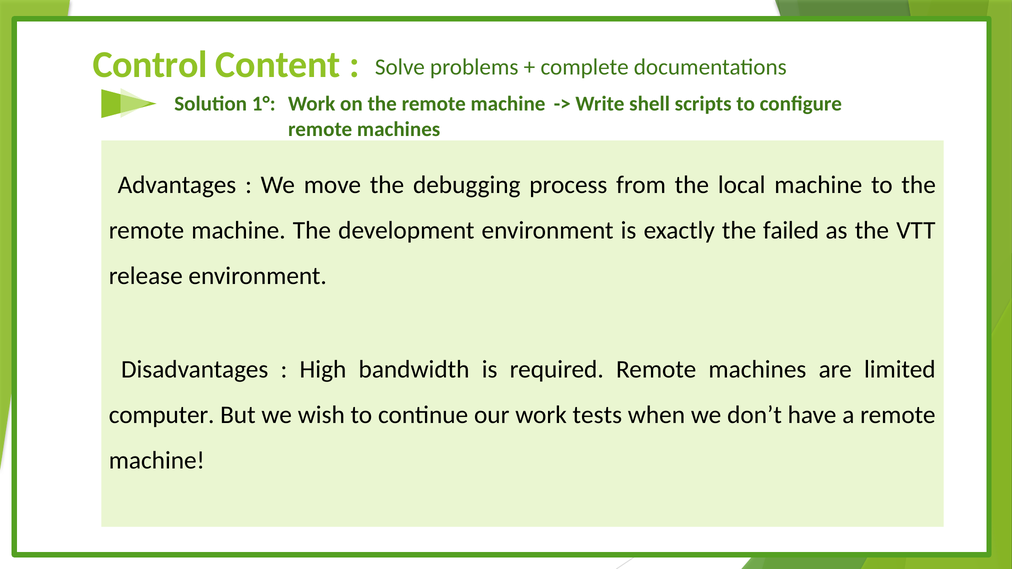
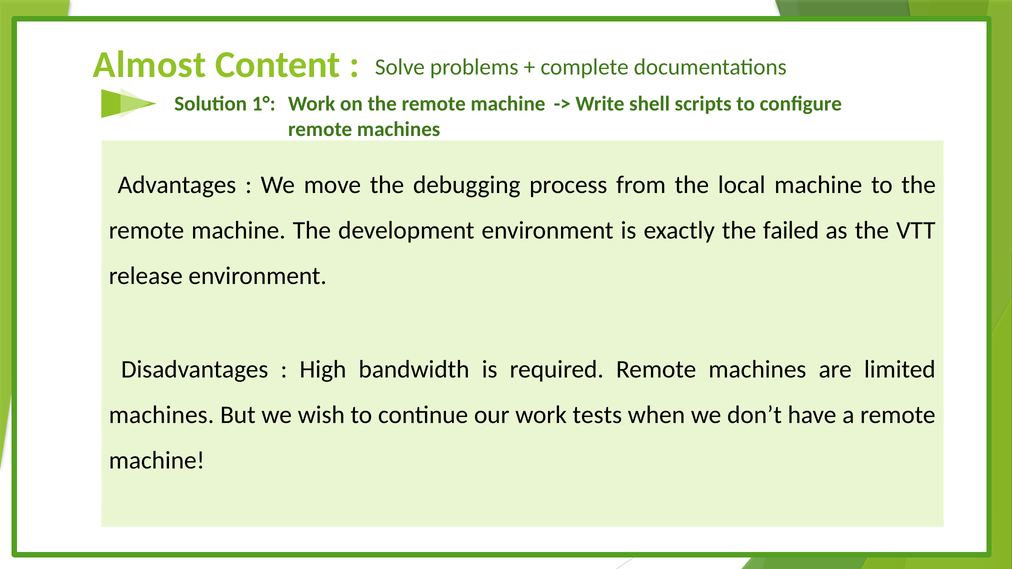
Control: Control -> Almost (150, 65)
computer: computer -> machines (161, 415)
